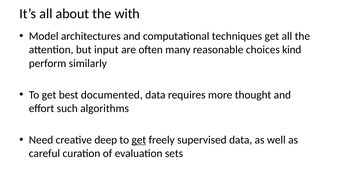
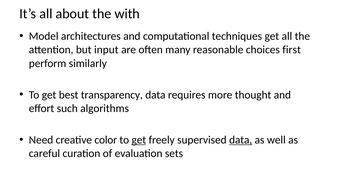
kind: kind -> first (292, 50)
documented: documented -> transparency (112, 95)
deep: deep -> color (106, 140)
data underline: none -> present (241, 140)
